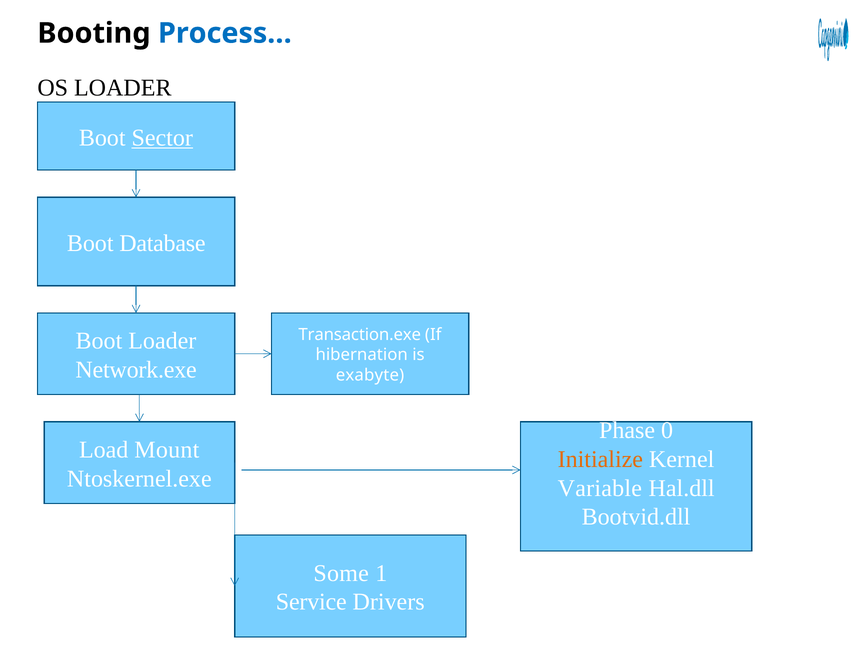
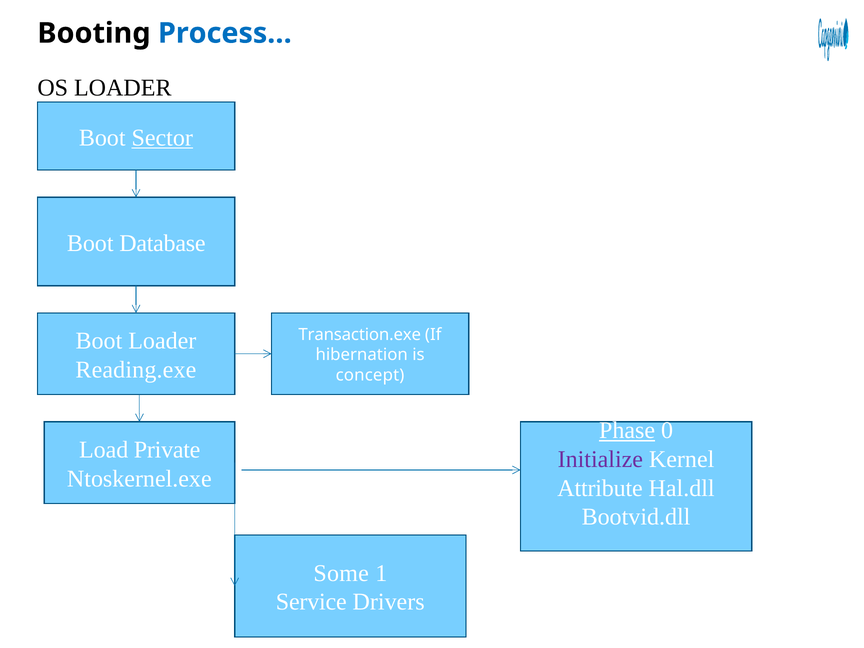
Network.exe: Network.exe -> Reading.exe (136, 370)
exabyte: exabyte -> concept (370, 375)
Phase underline: none -> present (627, 430)
Mount: Mount -> Private (167, 450)
Initialize colour: orange -> purple (600, 459)
Variable: Variable -> Attribute (600, 488)
